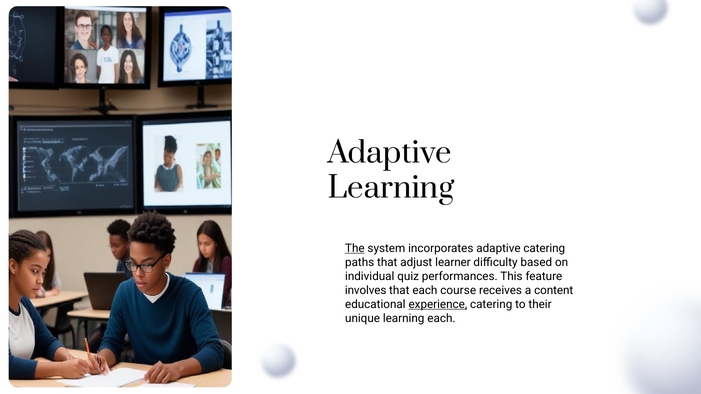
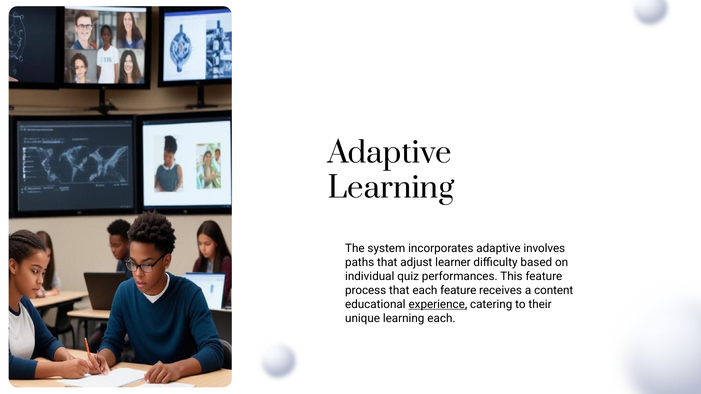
The underline: present -> none (355, 249)
adaptive catering: catering -> involves (544, 249)
involves: involves -> process (366, 291)
each course: course -> feature (458, 291)
